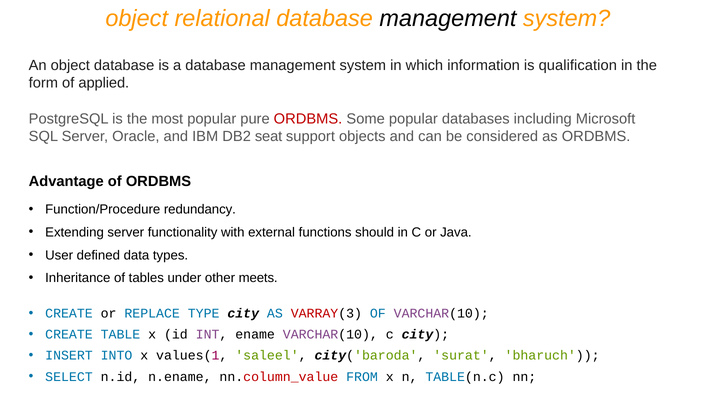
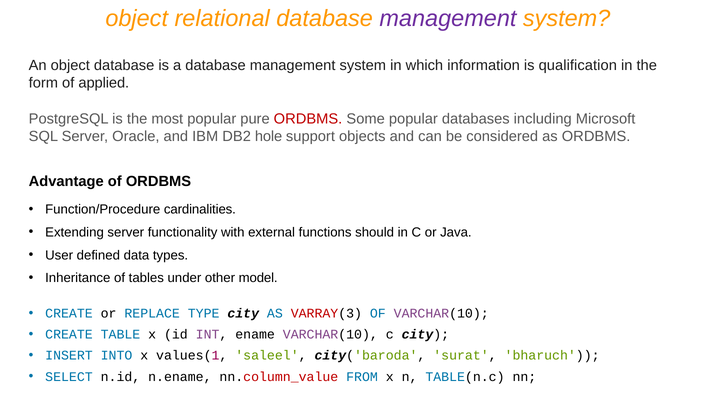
management colour: black -> purple (448, 18)
seat: seat -> hole (269, 137)
redundancy: redundancy -> cardinalities (200, 209)
meets: meets -> model (258, 278)
